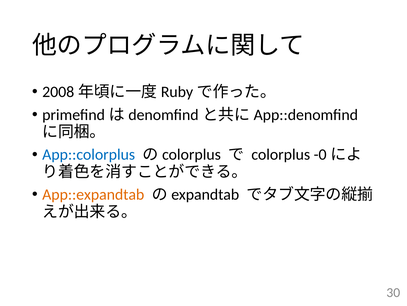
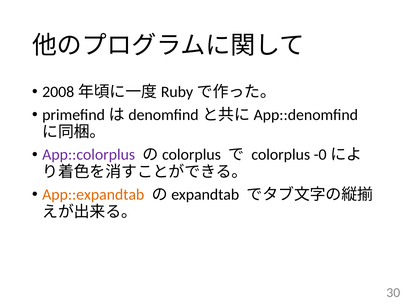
App::colorplus colour: blue -> purple (89, 154)
